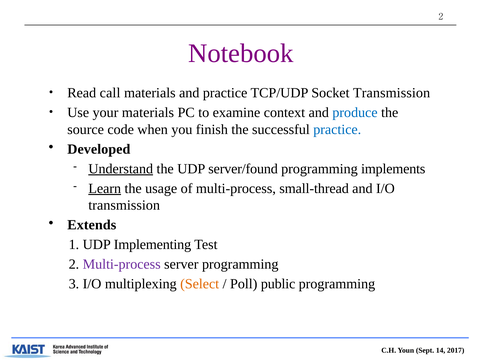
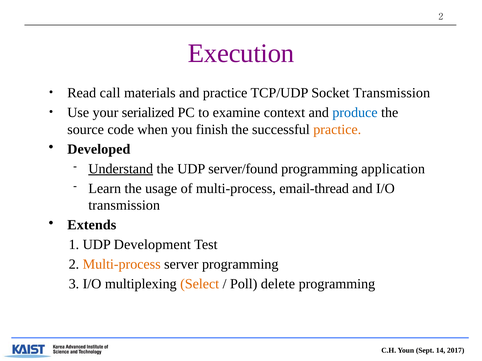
Notebook: Notebook -> Execution (241, 53)
your materials: materials -> serialized (148, 113)
practice colour: blue -> orange (337, 130)
implements: implements -> application (393, 169)
Learn underline: present -> none (105, 189)
small-thread: small-thread -> email-thread (314, 189)
Implementing: Implementing -> Development (152, 245)
Multi-process colour: purple -> orange (122, 265)
public: public -> delete (278, 284)
